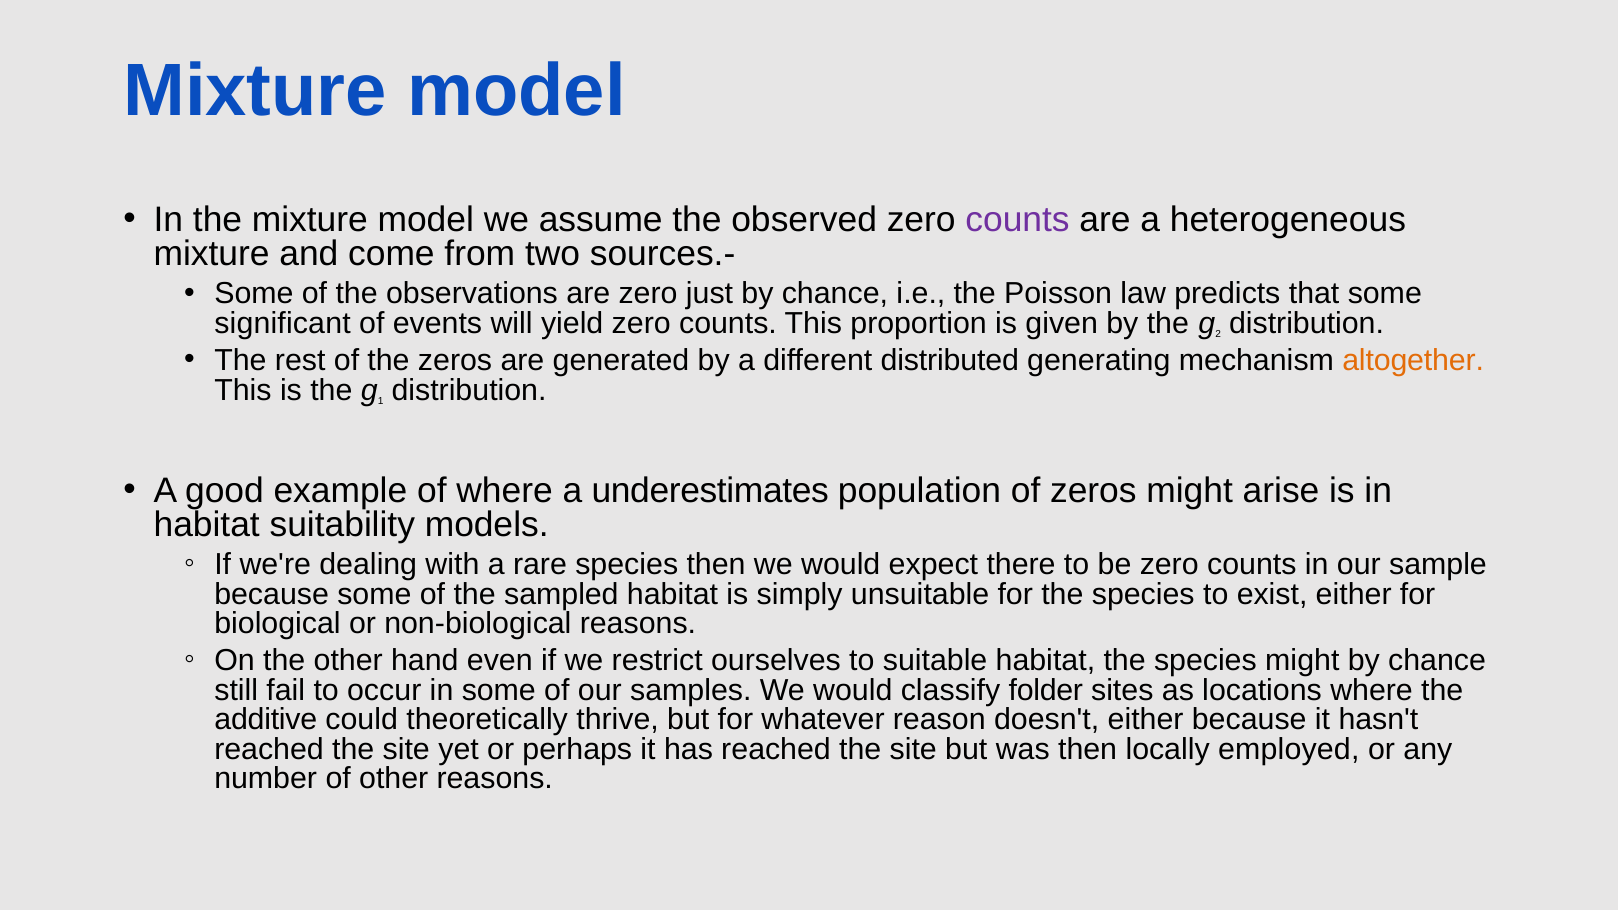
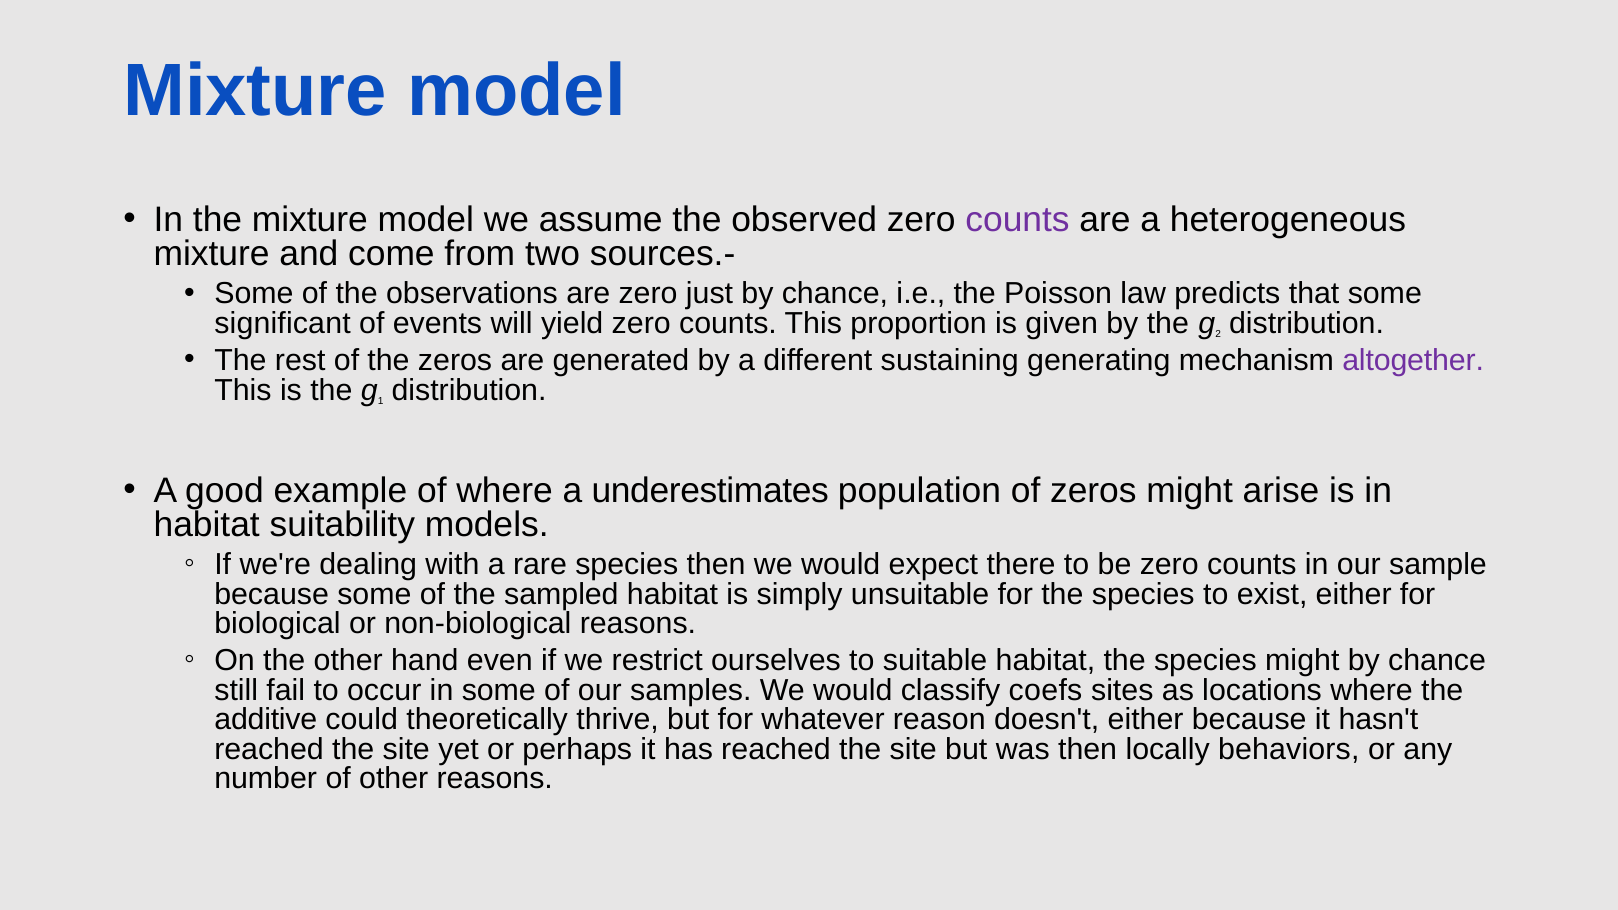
distributed: distributed -> sustaining (950, 361)
altogether colour: orange -> purple (1413, 361)
folder: folder -> coefs (1046, 690)
employed: employed -> behaviors (1289, 749)
